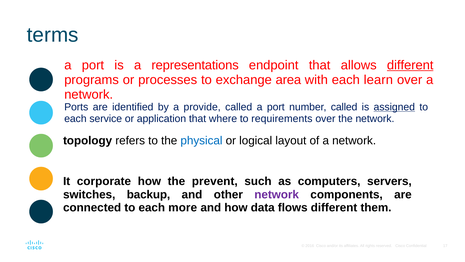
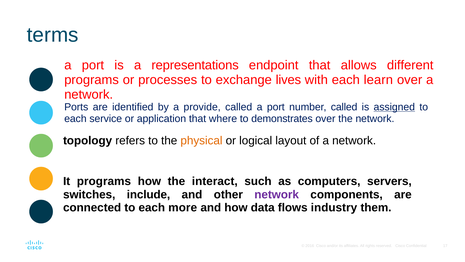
different underline: present -> none (410, 65)
area: area -> lives (288, 80)
requirements: requirements -> demonstrates (282, 119)
physical colour: blue -> orange (201, 141)
It corporate: corporate -> programs (104, 181)
prevent: prevent -> interact (215, 181)
backup: backup -> include (148, 194)
flows different: different -> industry (334, 207)
